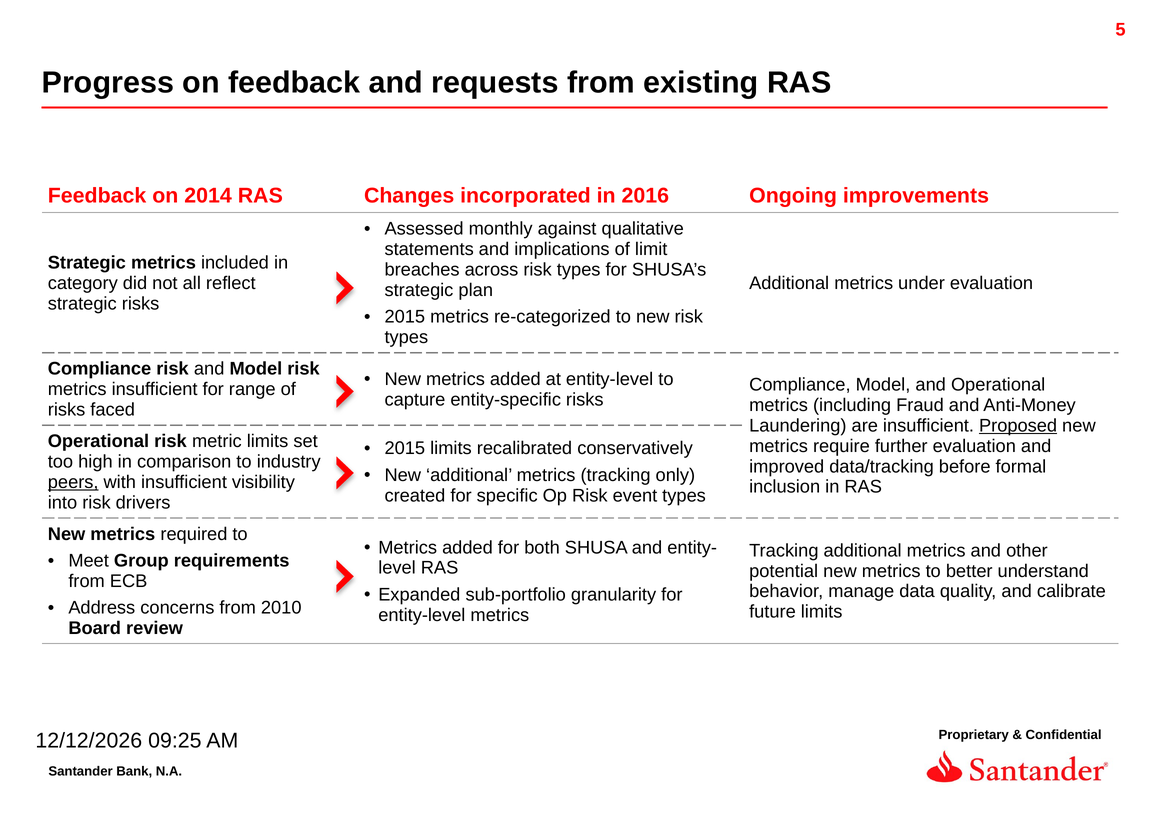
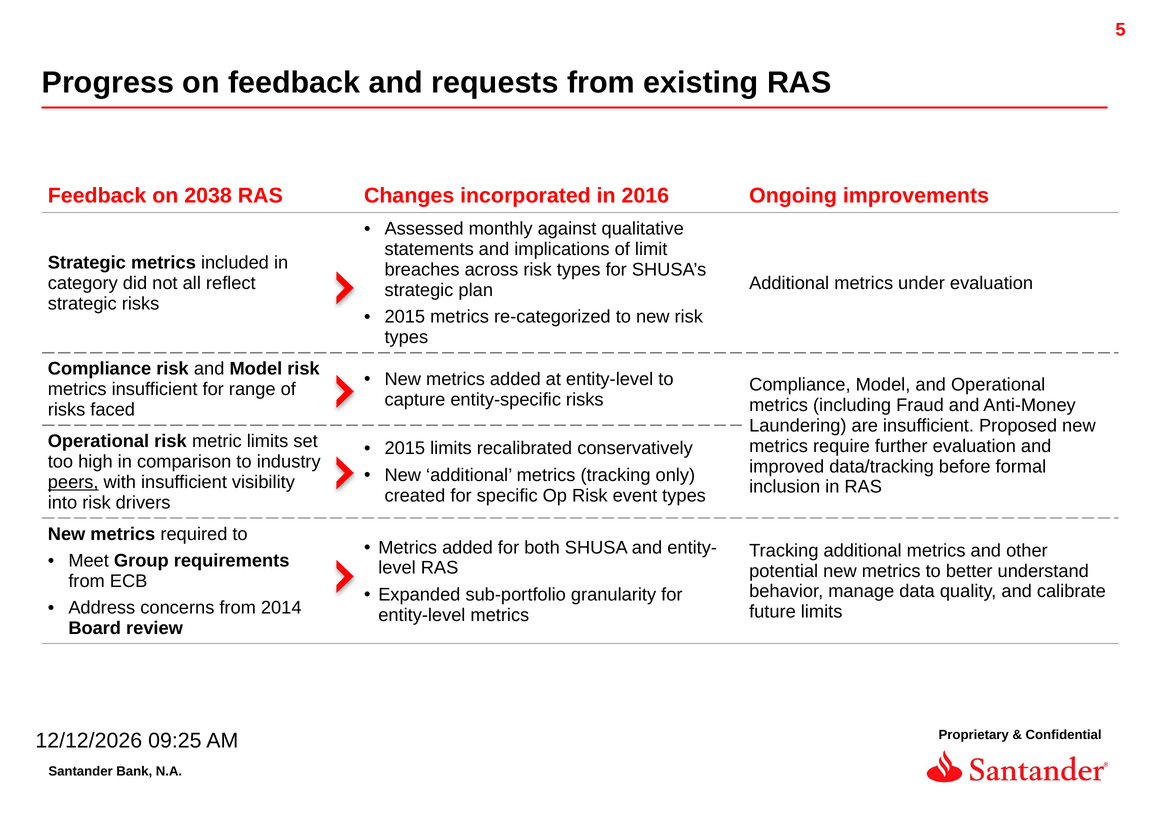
2014: 2014 -> 2038 (208, 196)
Proposed underline: present -> none (1018, 425)
2010: 2010 -> 2014 (281, 608)
